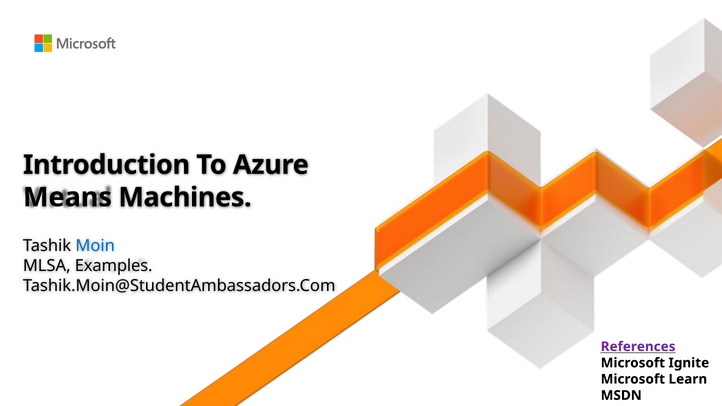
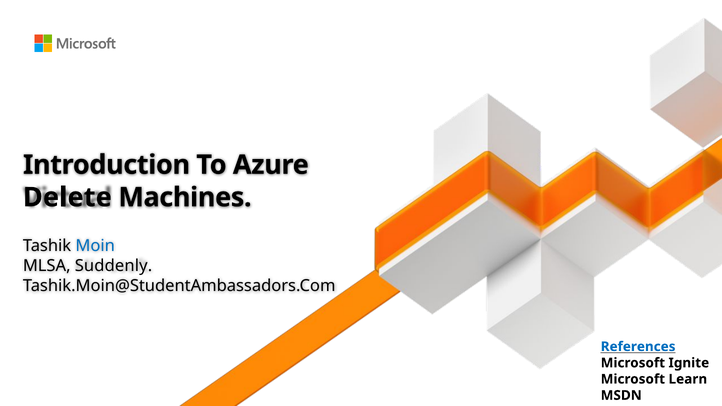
Means: Means -> Delete (67, 197)
Examples: Examples -> Suddenly (113, 266)
References colour: purple -> blue (638, 347)
